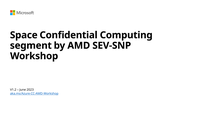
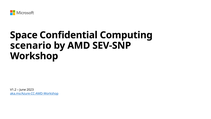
segment: segment -> scenario (31, 45)
